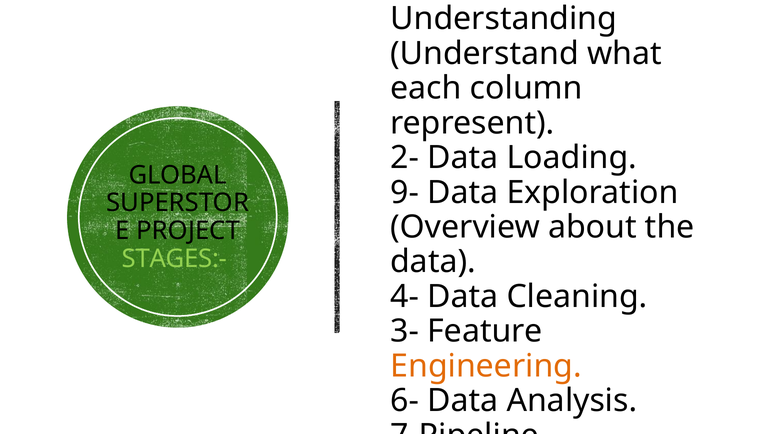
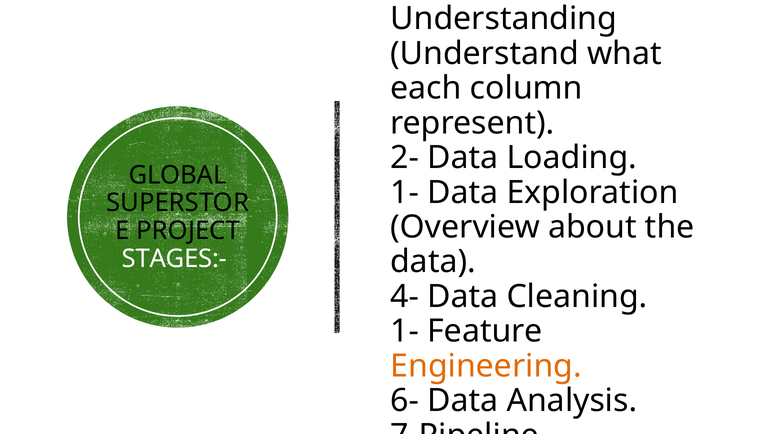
9-: 9- -> 1- (405, 192)
STAGES:- colour: light green -> white (174, 258)
3-: 3- -> 1- (405, 331)
